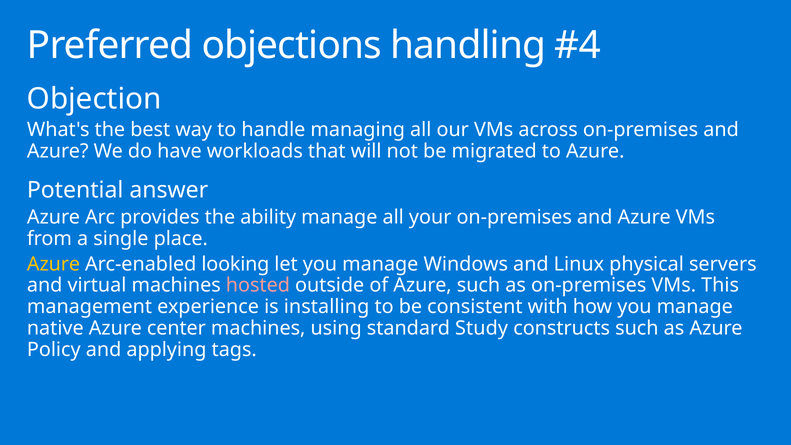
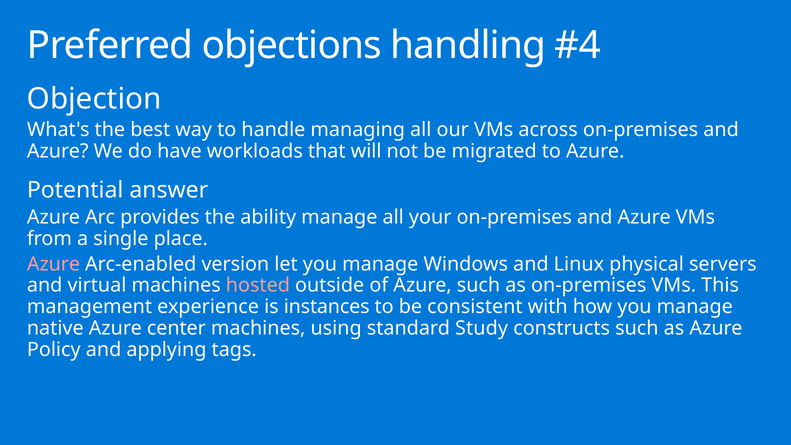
Azure colour: yellow -> pink (54, 264)
looking: looking -> version (235, 264)
installing: installing -> instances (327, 307)
